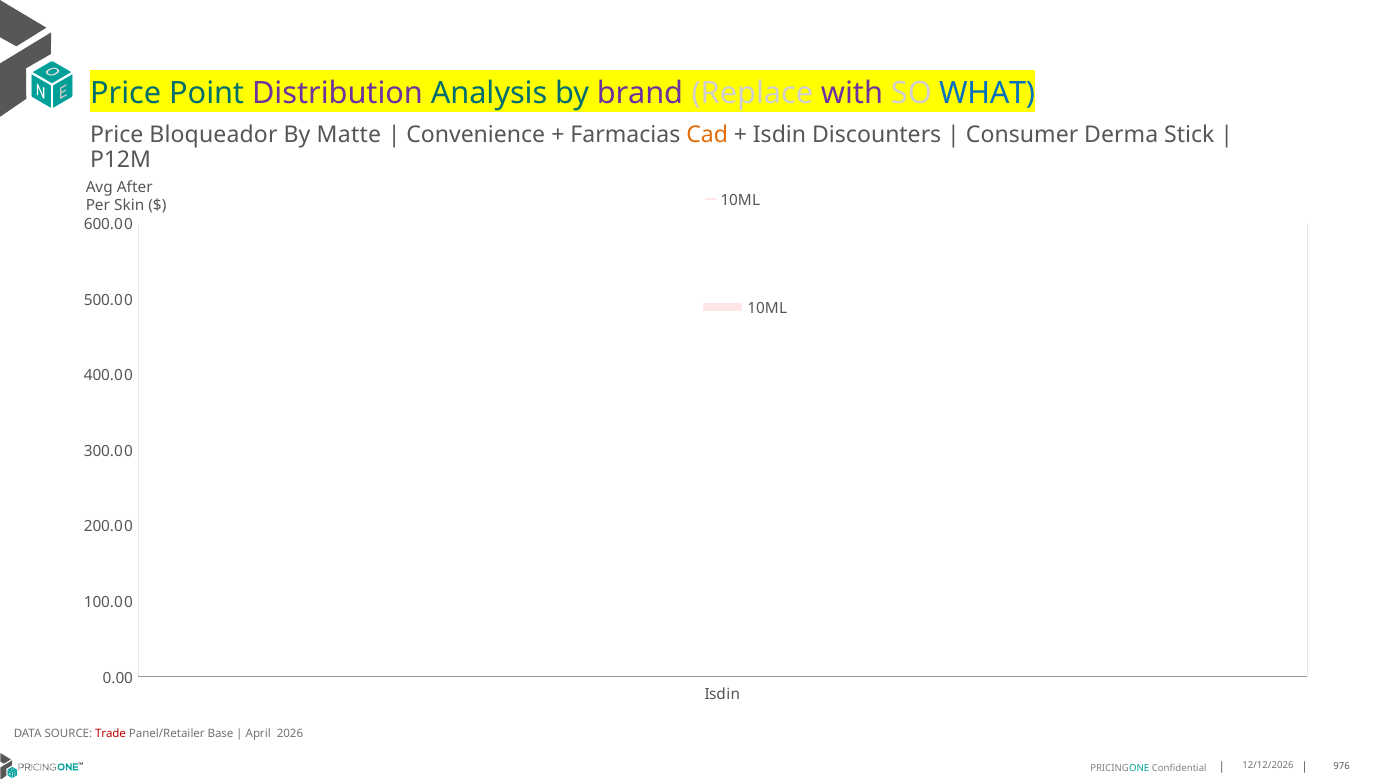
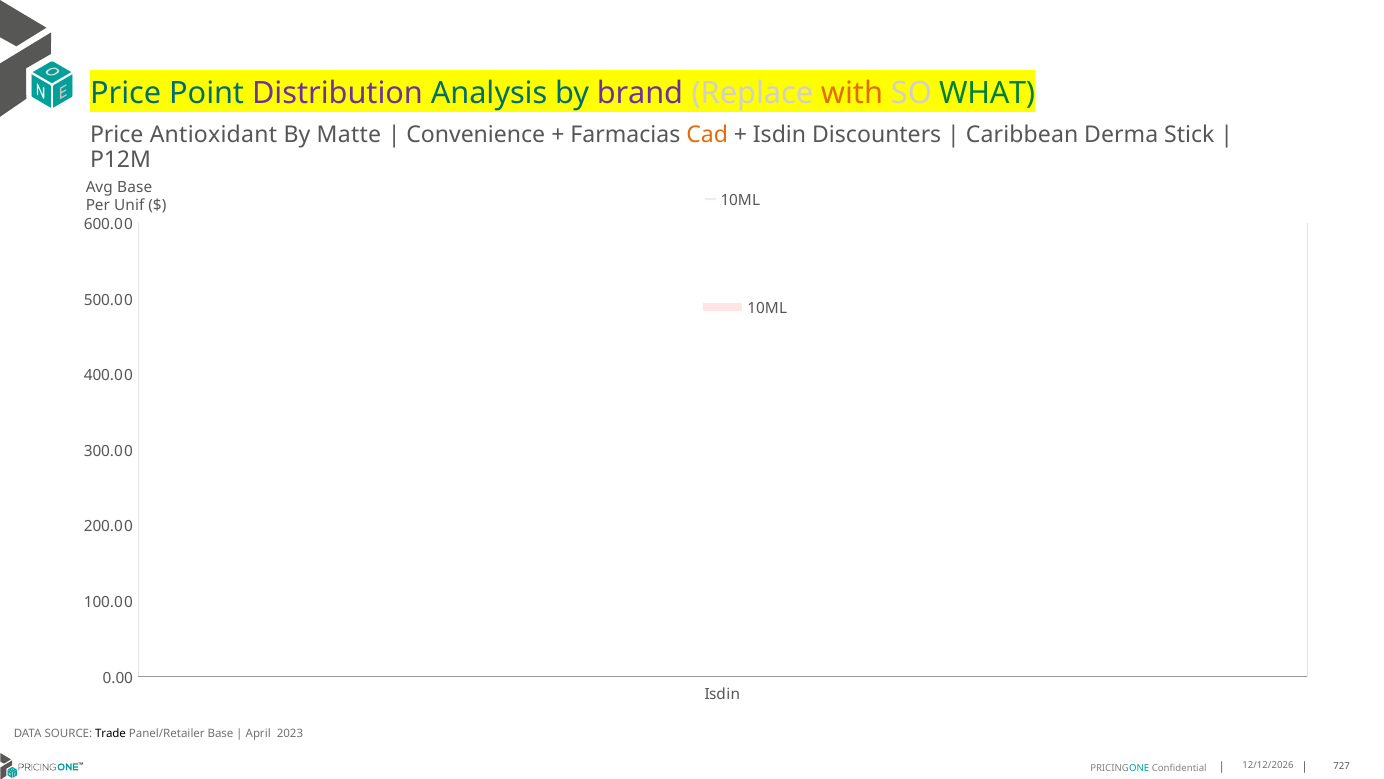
with colour: purple -> orange (852, 93)
WHAT colour: blue -> green (987, 93)
Bloqueador: Bloqueador -> Antioxidant (213, 135)
Consumer: Consumer -> Caribbean (1022, 135)
Avg After: After -> Base (135, 187)
Skin: Skin -> Unif (129, 205)
Trade colour: red -> black (111, 733)
2026: 2026 -> 2023 (290, 733)
976: 976 -> 727 (1342, 765)
